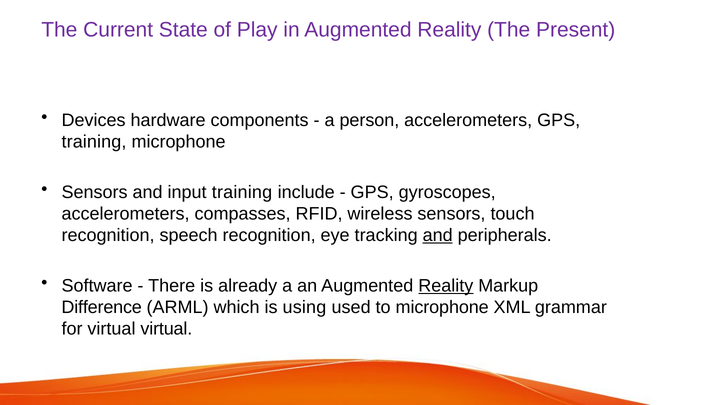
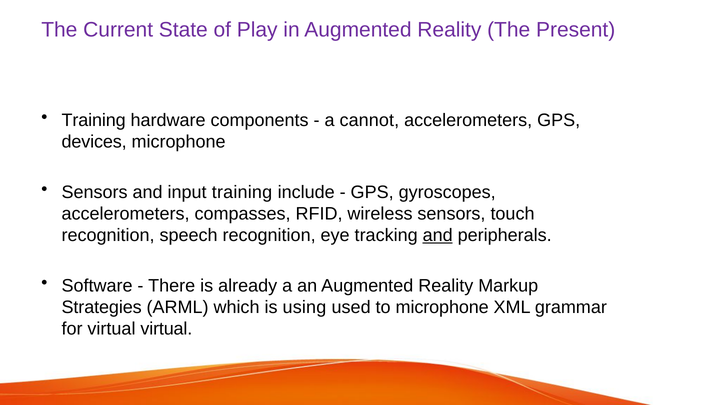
Devices: Devices -> Training (94, 120)
person: person -> cannot (369, 120)
training: training -> devices (94, 142)
Reality underline: present -> none (446, 286)
Difference: Difference -> Strategies (102, 307)
